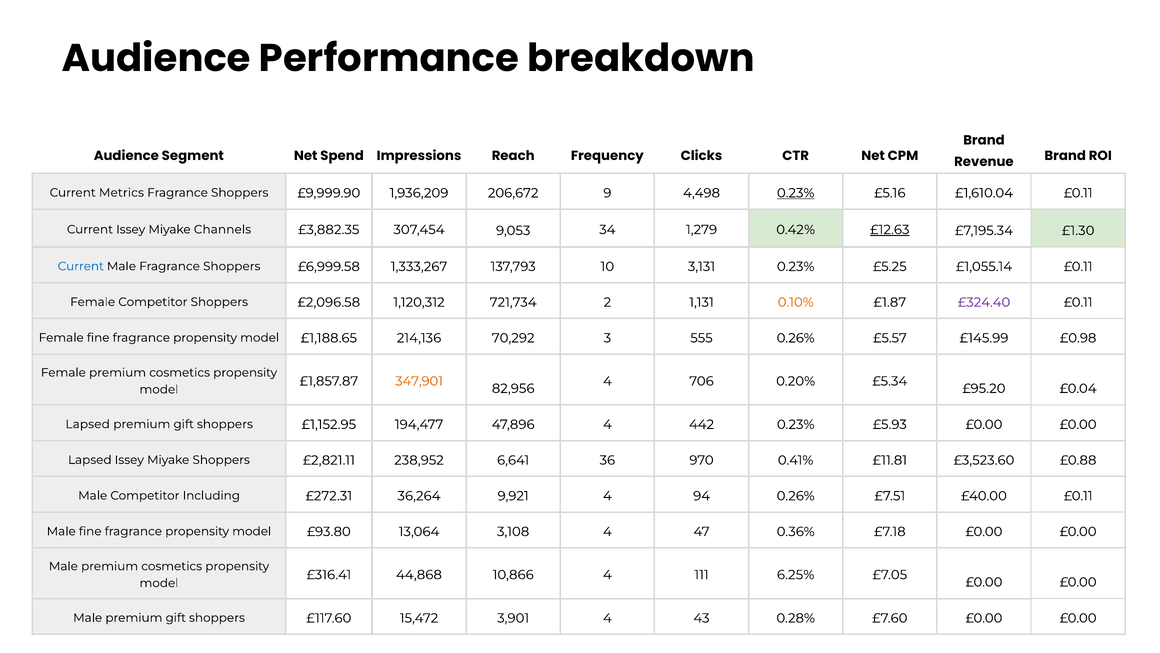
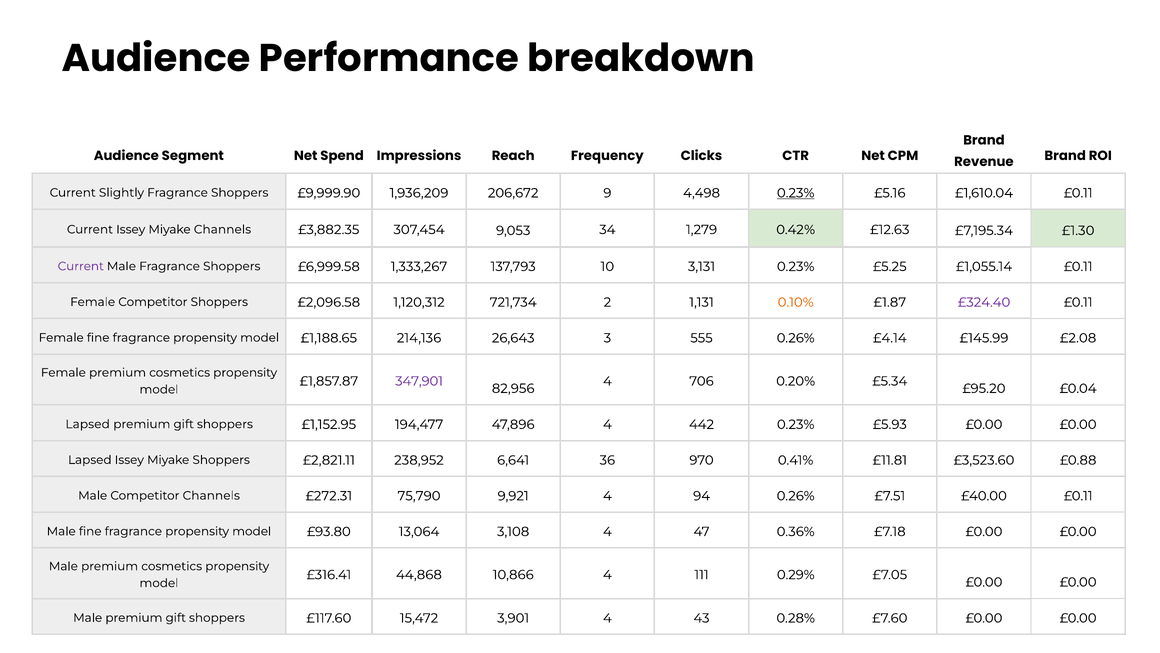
Metrics: Metrics -> Slightly (121, 193)
£12.63 underline: present -> none (890, 230)
Current colour: blue -> purple (81, 266)
70,292: 70,292 -> 26,643 (513, 338)
£5.57: £5.57 -> £4.14 (890, 338)
£0.98: £0.98 -> £2.08 (1078, 338)
347,901 colour: orange -> purple (419, 381)
Competitor Including: Including -> Channels (211, 495)
36,264: 36,264 -> 75,790 (419, 496)
6.25%: 6.25% -> 0.29% (796, 574)
